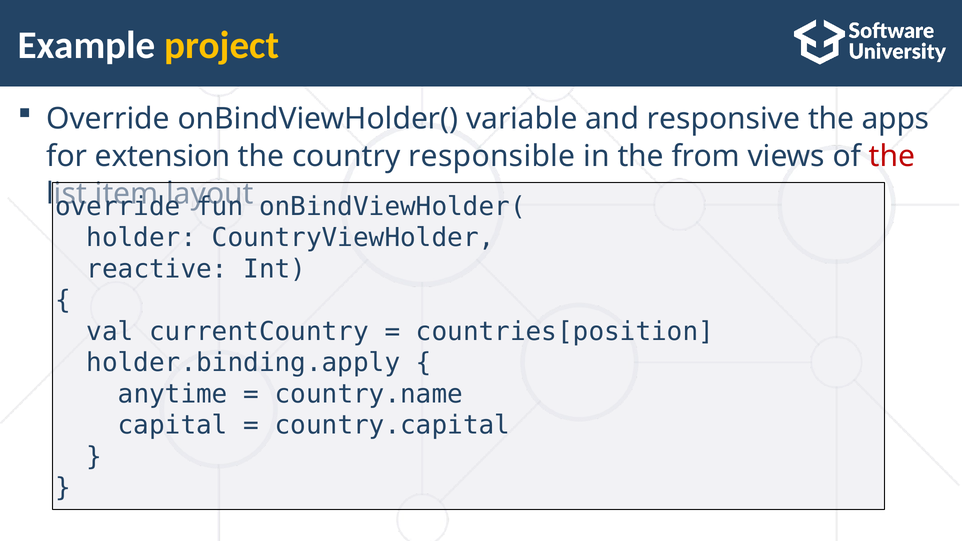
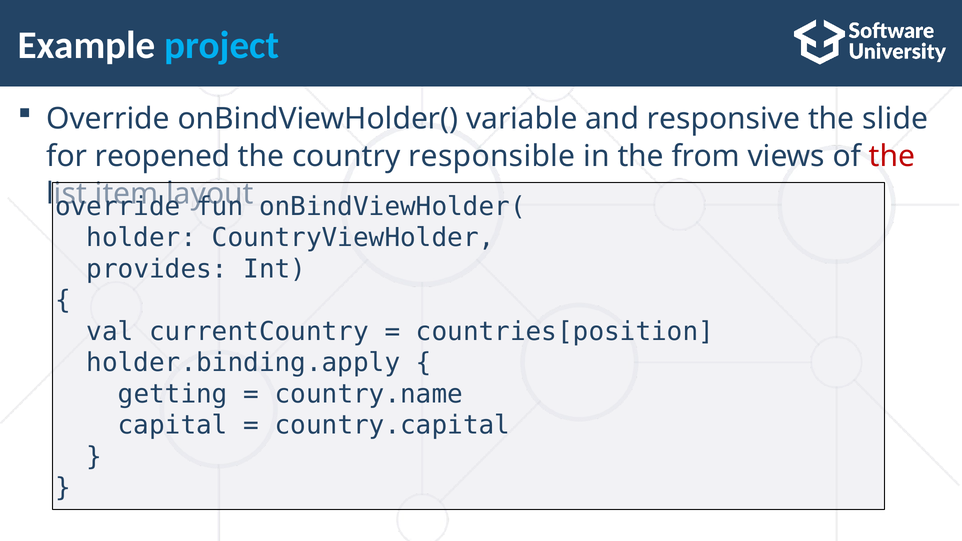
project colour: yellow -> light blue (222, 46)
apps: apps -> slide (895, 119)
extension: extension -> reopened (163, 156)
reactive: reactive -> provides (157, 269)
anytime: anytime -> getting (173, 394)
